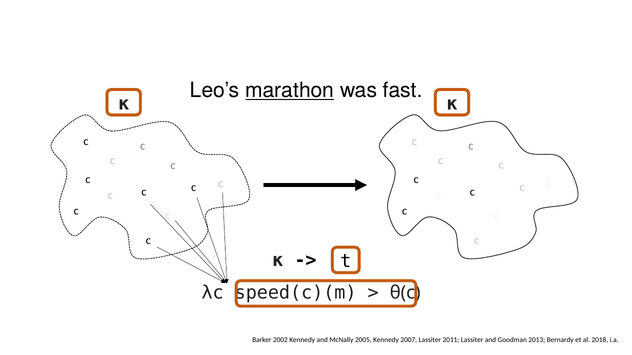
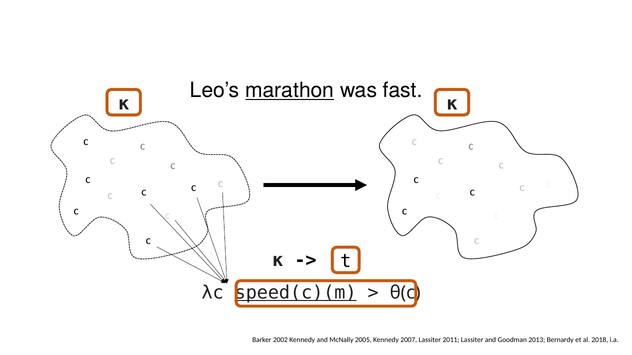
speed(c)(m underline: none -> present (296, 293)
